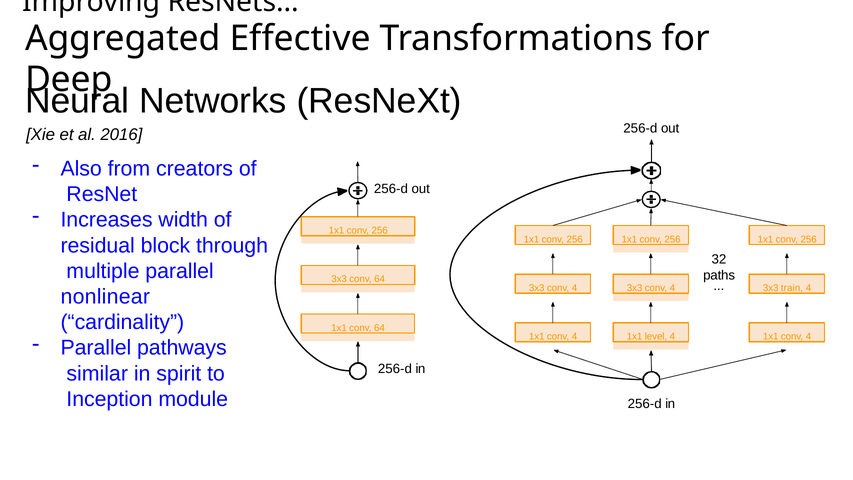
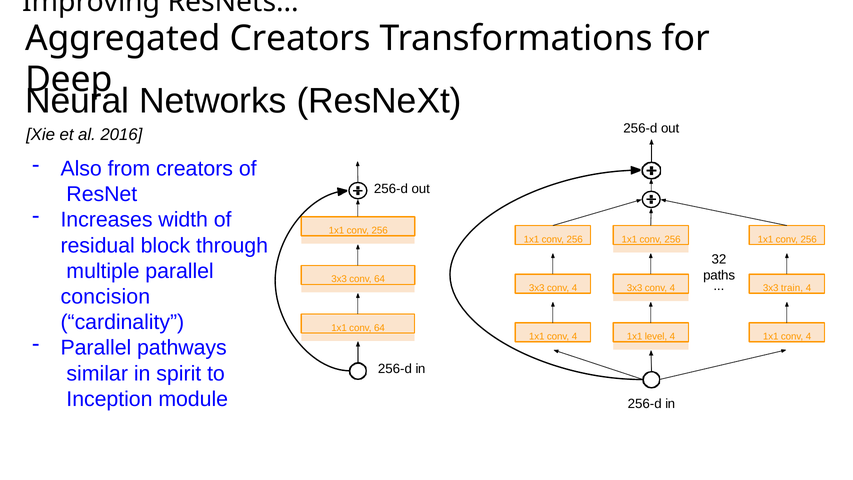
Aggregated Effective: Effective -> Creators (300, 39)
nonlinear: nonlinear -> concision (105, 297)
